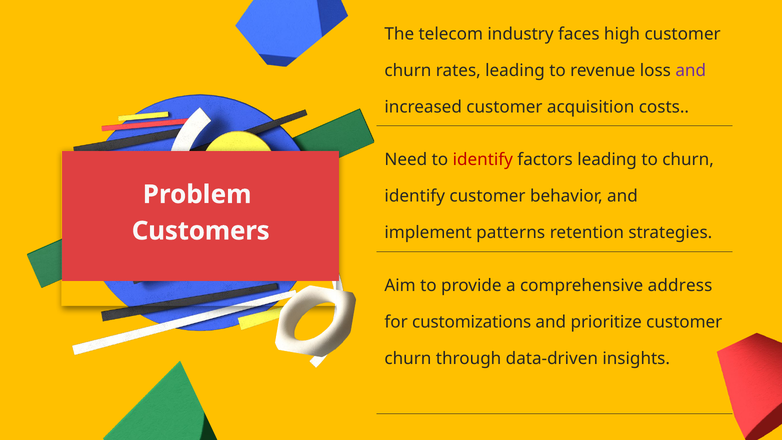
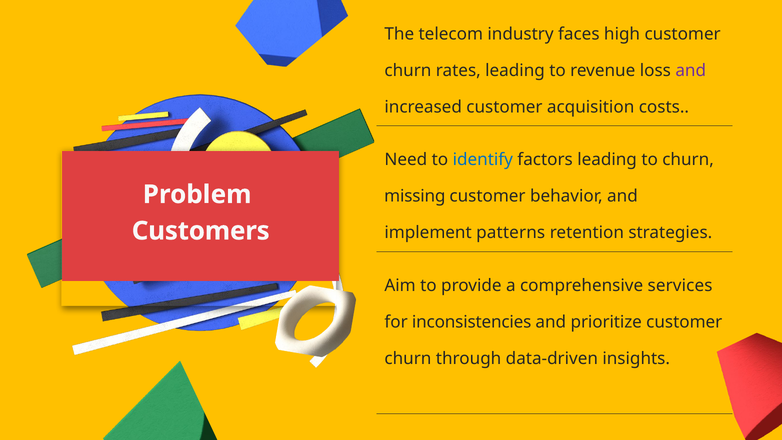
identify colour: red -> blue (483, 160)
identify: identify -> missing (415, 196)
address: address -> services (680, 285)
customizations: customizations -> inconsistencies (472, 322)
